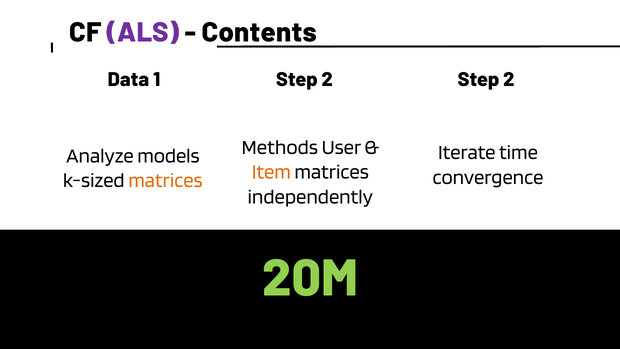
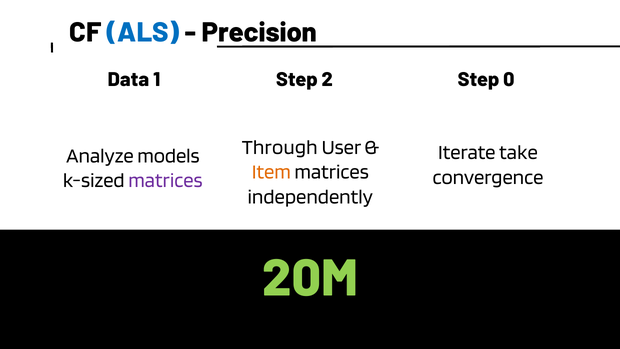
ALS colour: purple -> blue (143, 32)
Contents: Contents -> Precision (259, 32)
2: 2 -> 0 (509, 80)
Methods: Methods -> Through (280, 147)
time: time -> take (518, 152)
matrices colour: orange -> purple (165, 181)
